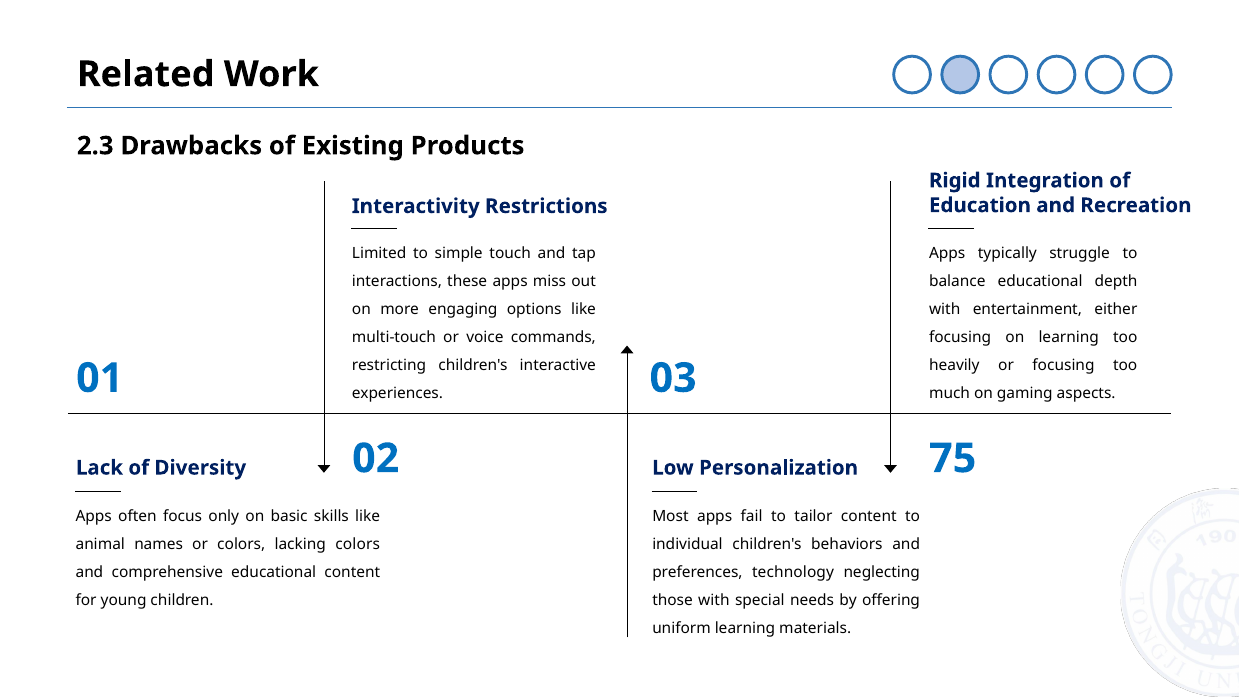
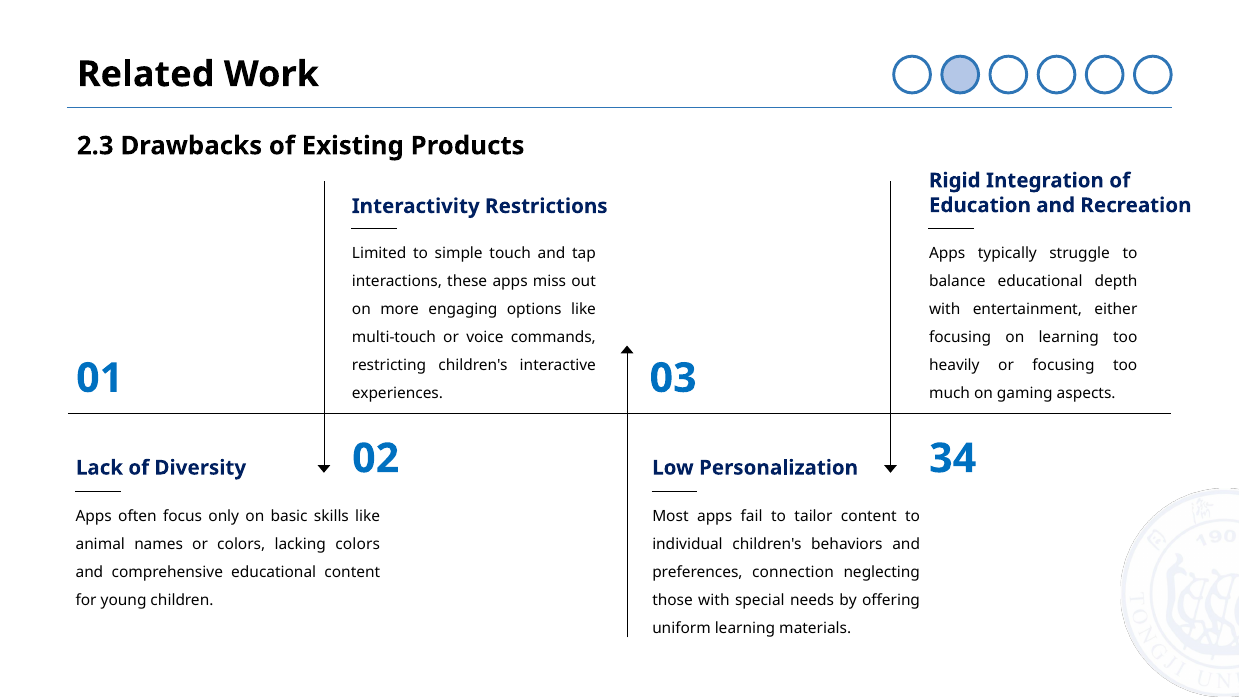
75: 75 -> 34 (953, 459)
technology: technology -> connection (793, 573)
